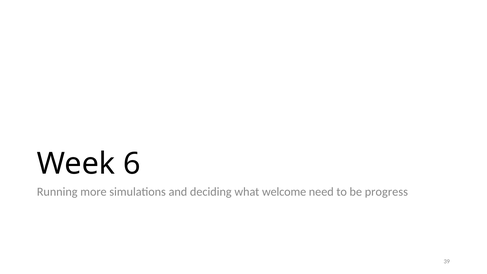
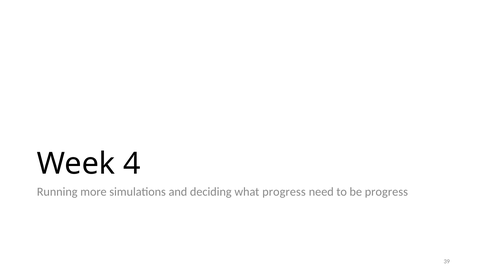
6: 6 -> 4 (132, 164)
what welcome: welcome -> progress (284, 192)
